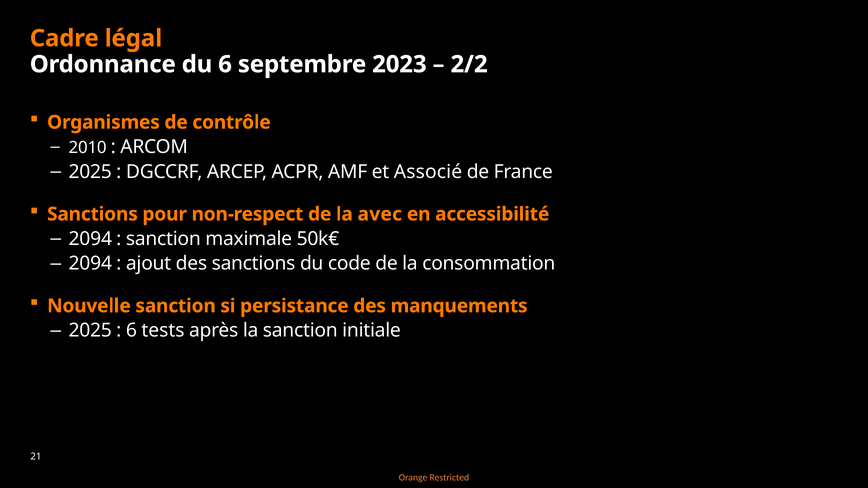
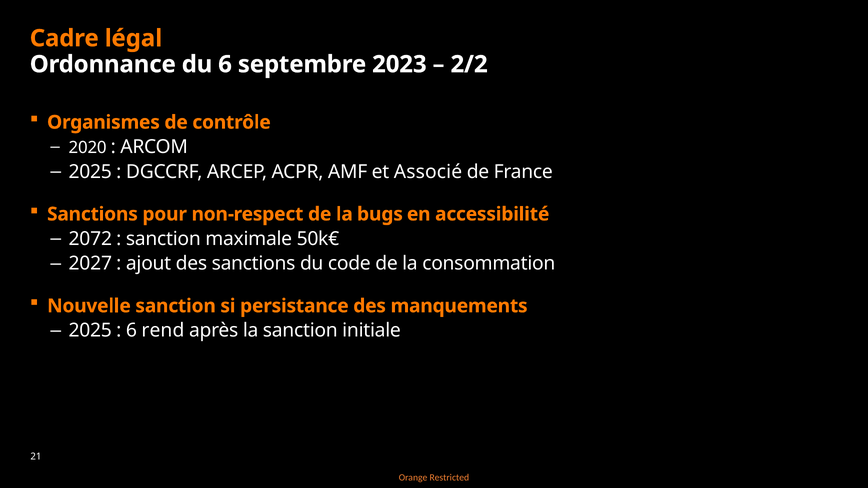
2010: 2010 -> 2020 (88, 148)
avec: avec -> bugs (380, 214)
2094: 2094 -> 2072 (90, 239)
2094: 2094 -> 2027 (90, 264)
tests: tests -> rend (163, 331)
